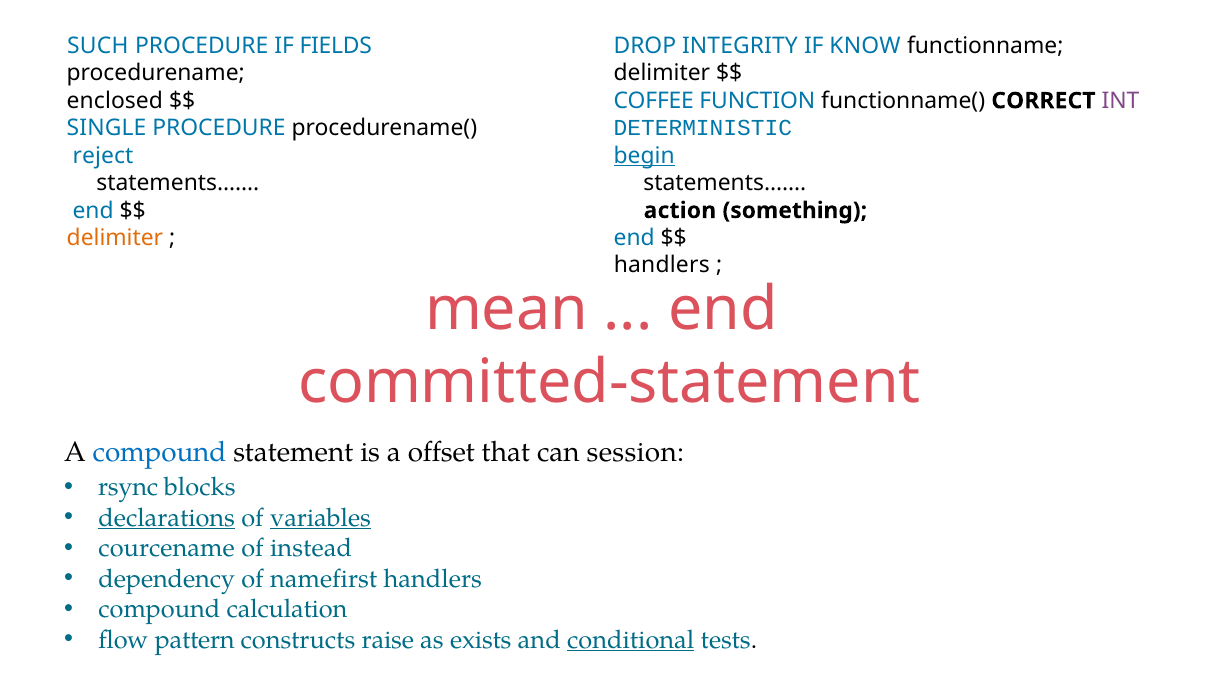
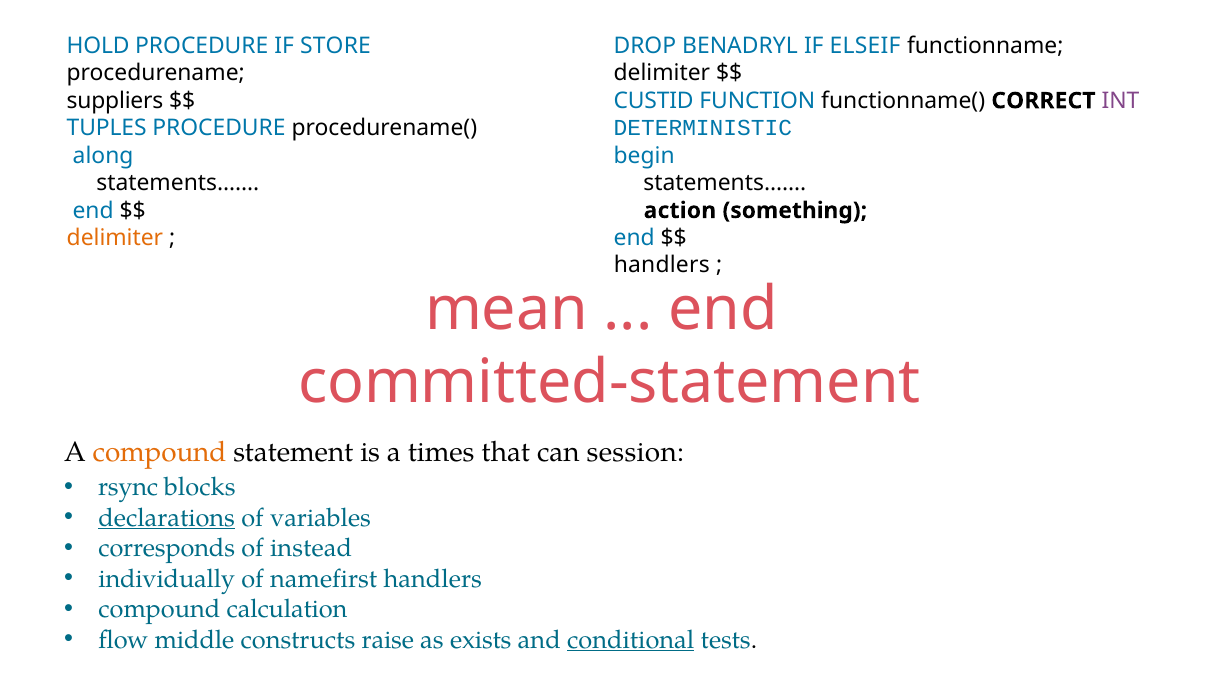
SUCH: SUCH -> HOLD (98, 46)
FIELDS: FIELDS -> STORE (335, 46)
INTEGRITY: INTEGRITY -> BENADRYL (740, 46)
KNOW: KNOW -> ELSEIF (865, 46)
enclosed: enclosed -> suppliers (115, 101)
COFFEE: COFFEE -> CUSTID (654, 101)
SINGLE: SINGLE -> TUPLES (107, 128)
reject: reject -> along (103, 156)
begin underline: present -> none (644, 156)
compound colour: blue -> orange (160, 452)
offset: offset -> times (441, 452)
variables underline: present -> none (320, 517)
courcename: courcename -> corresponds (167, 548)
dependency: dependency -> individually (167, 578)
pattern: pattern -> middle (195, 639)
